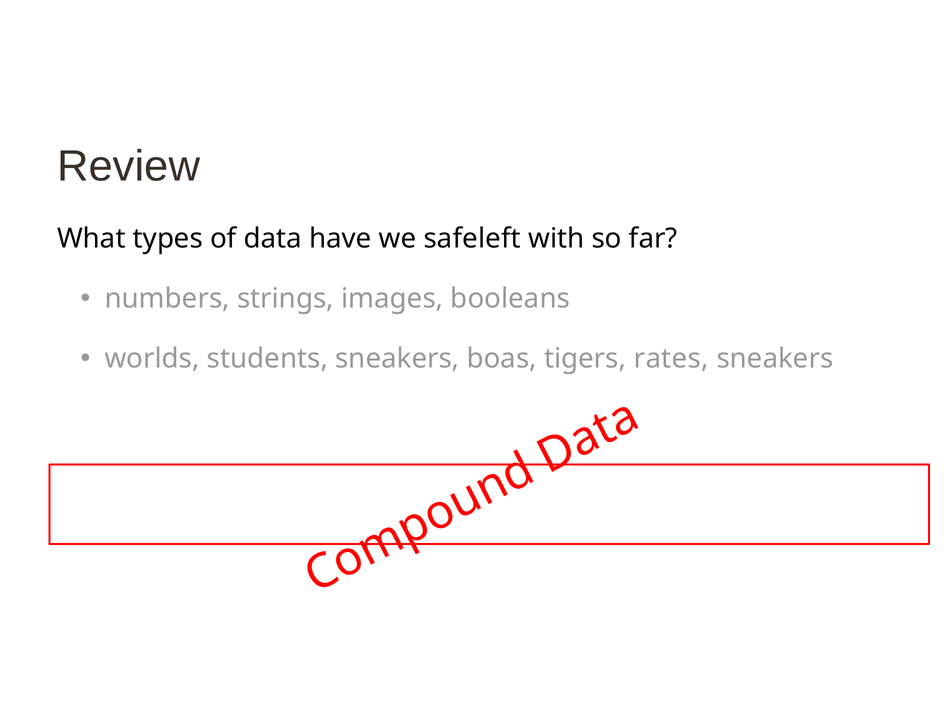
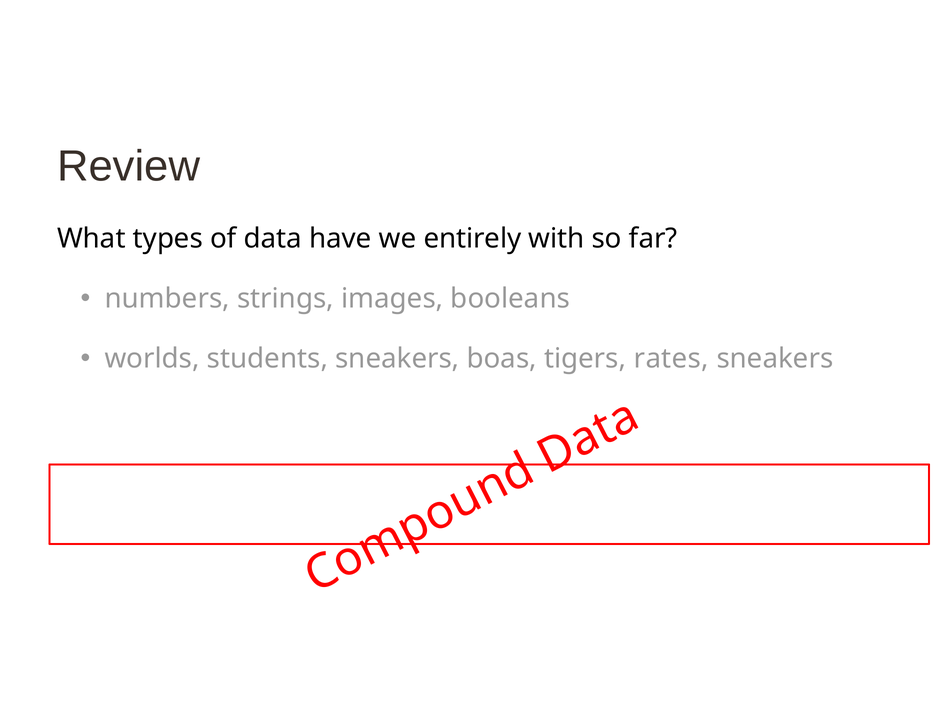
safeleft: safeleft -> entirely (472, 239)
